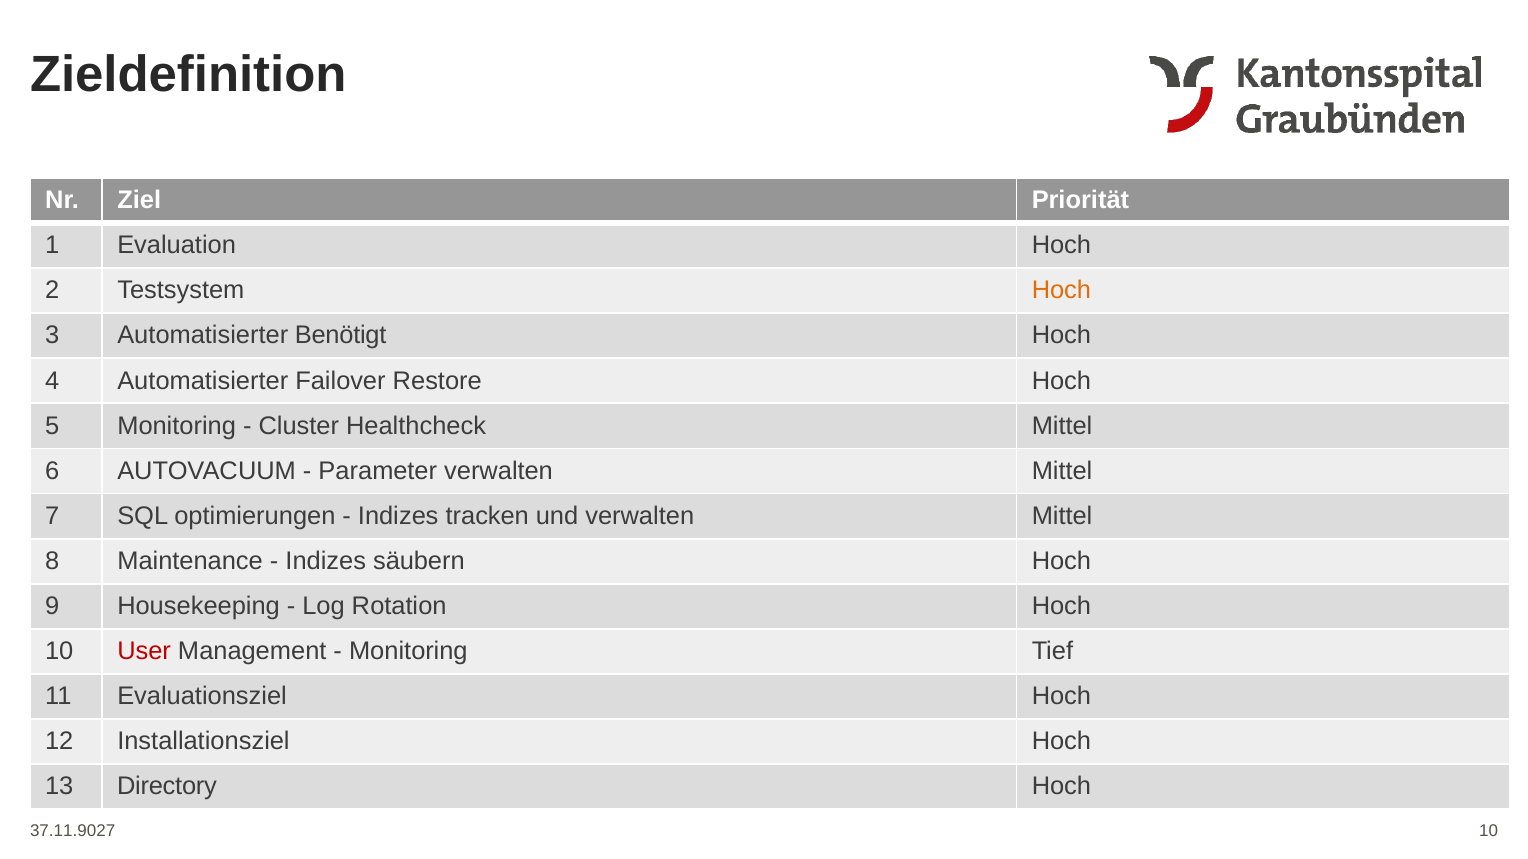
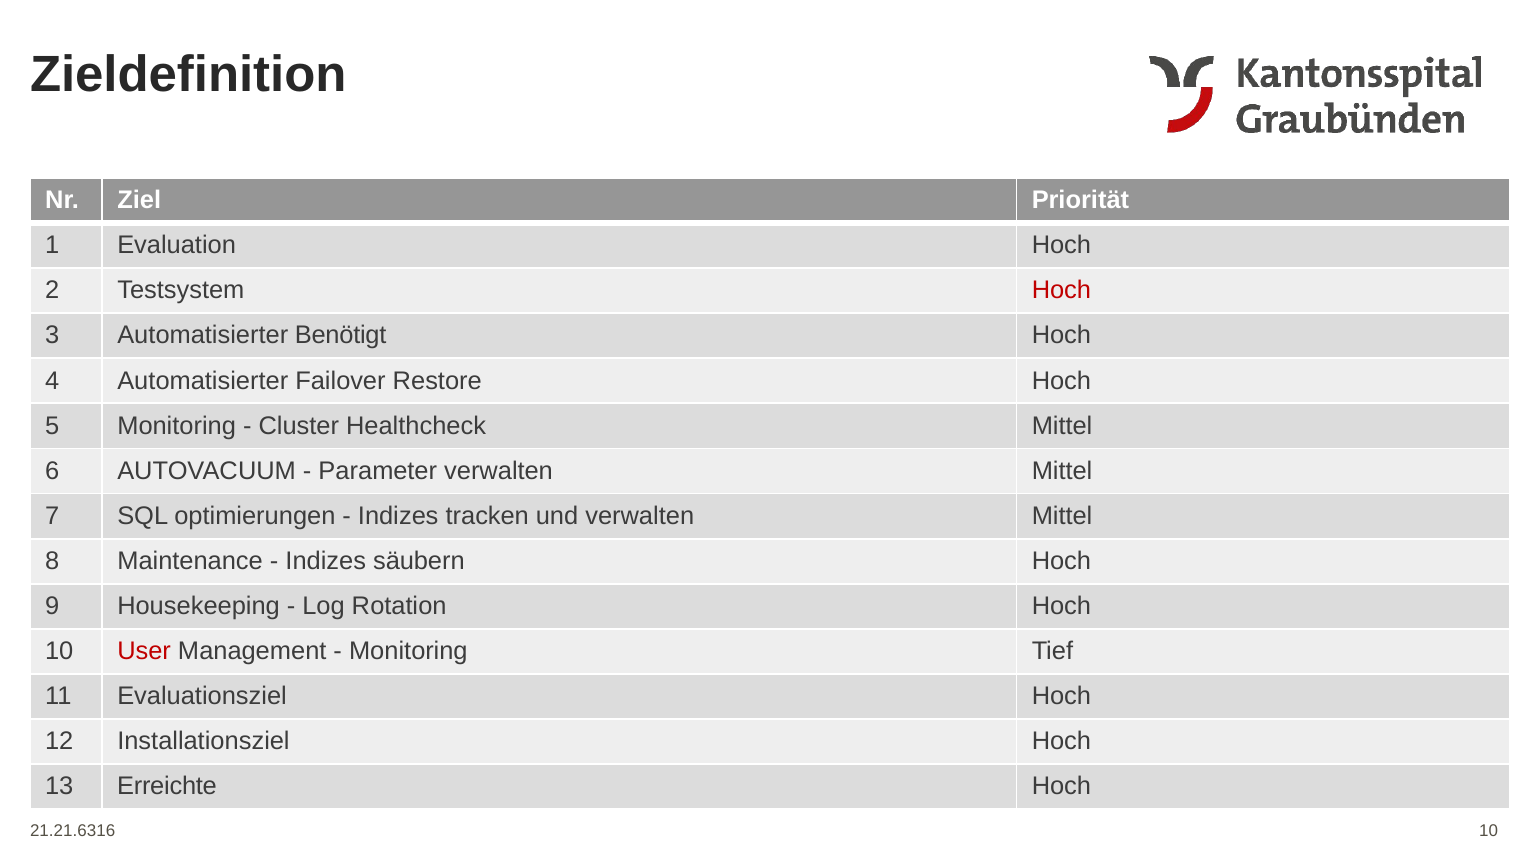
Hoch colour: orange -> red (1061, 291)
Directory: Directory -> Erreichte (167, 787)
37.11.9027: 37.11.9027 -> 21.21.6316 (73, 831)
